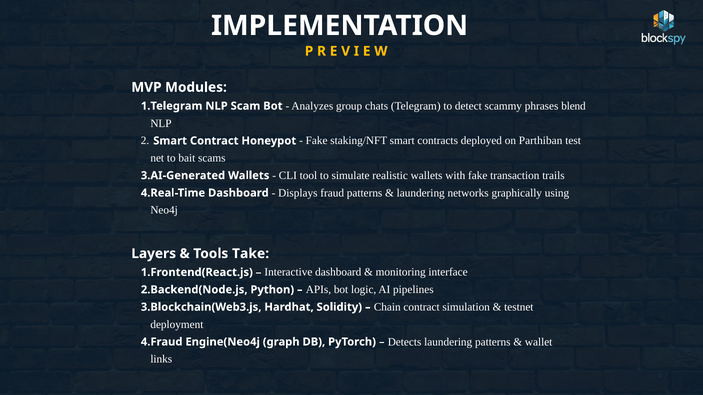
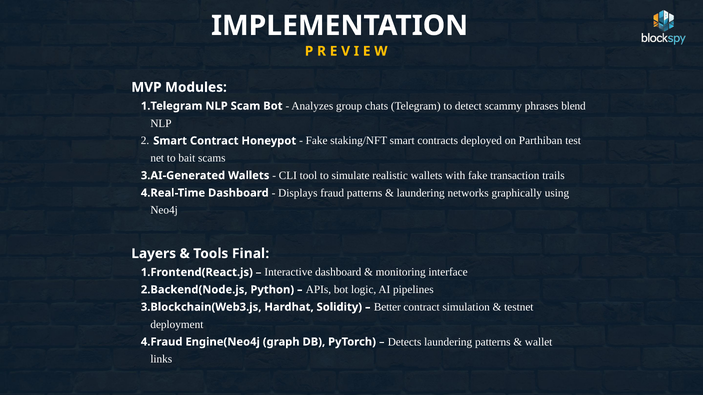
Take: Take -> Final (251, 254)
Chain: Chain -> Better (387, 307)
